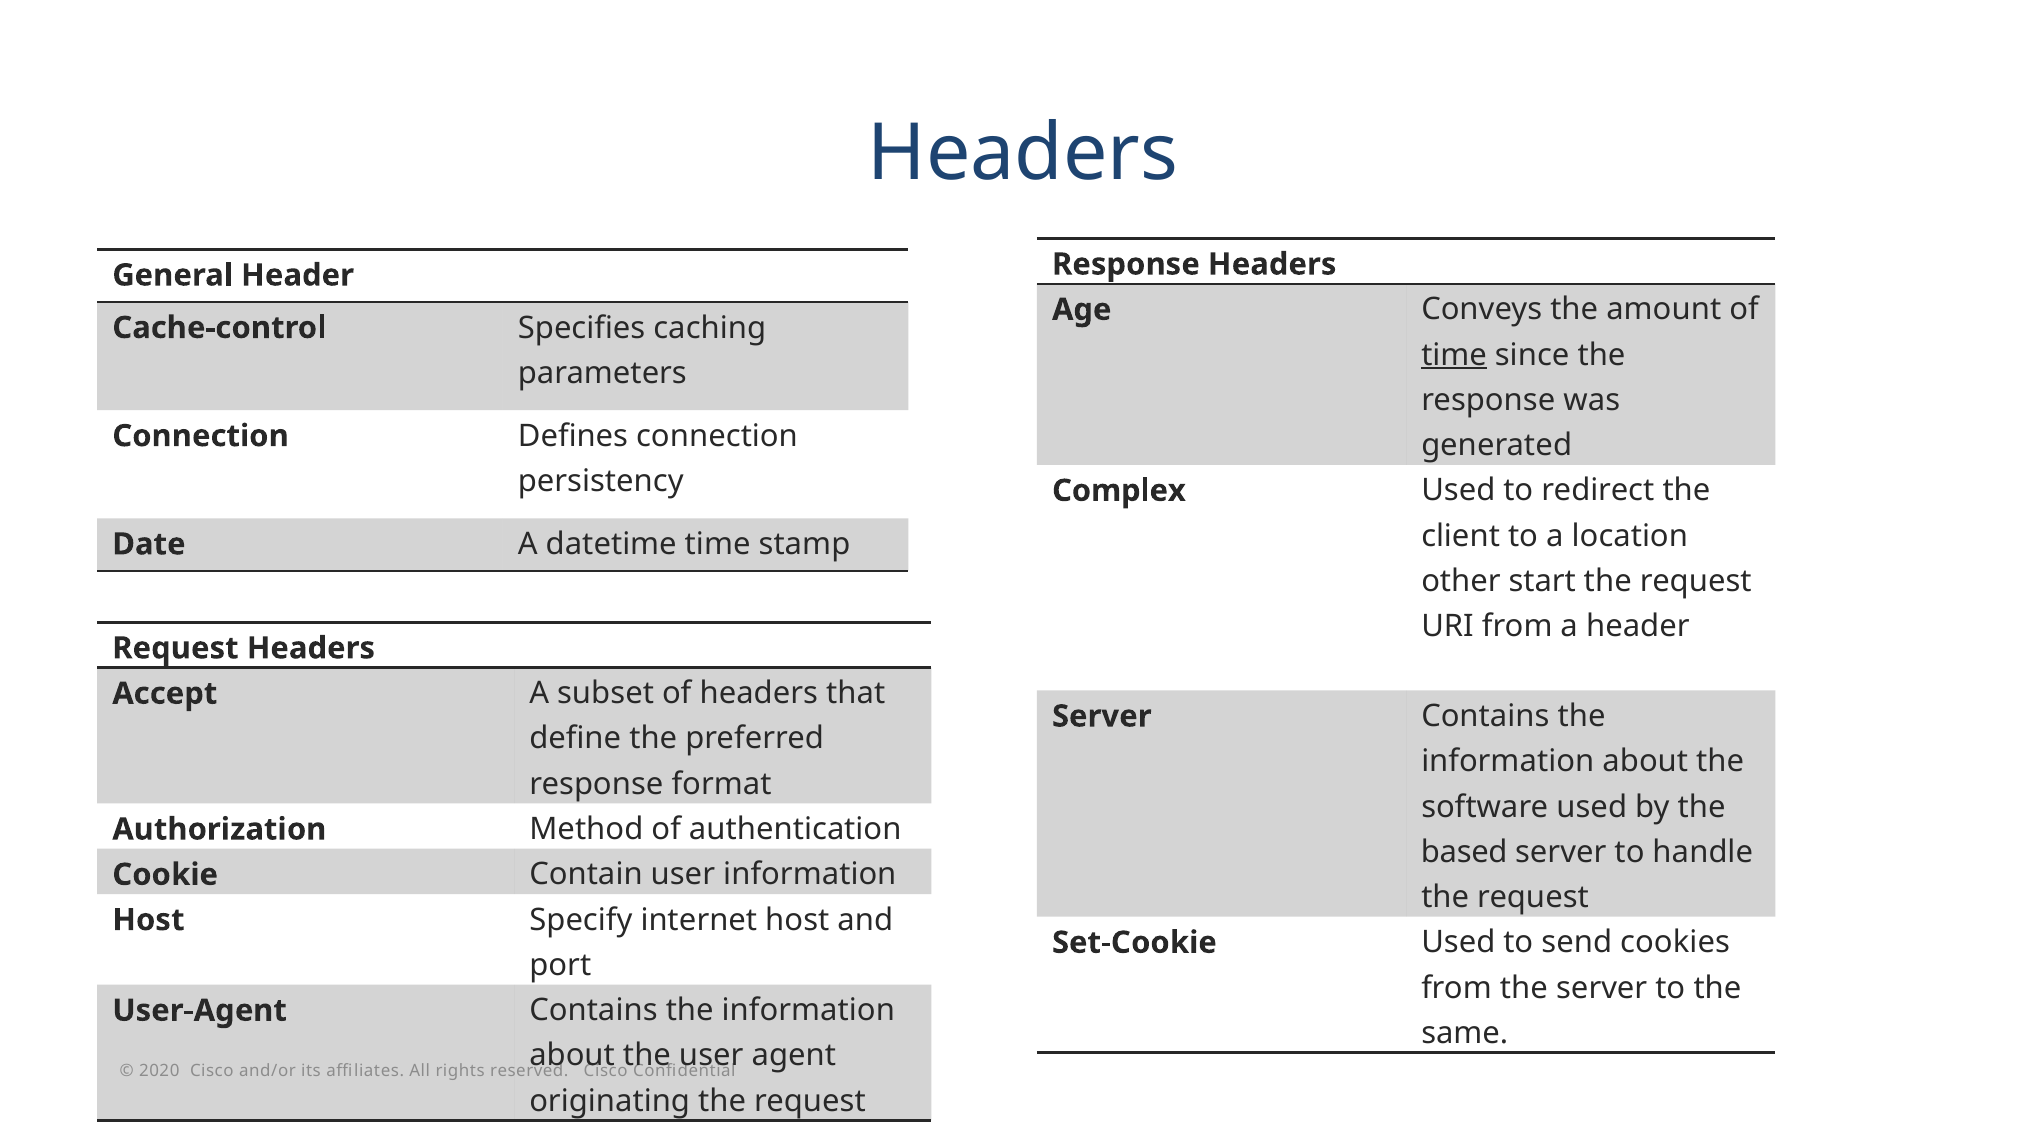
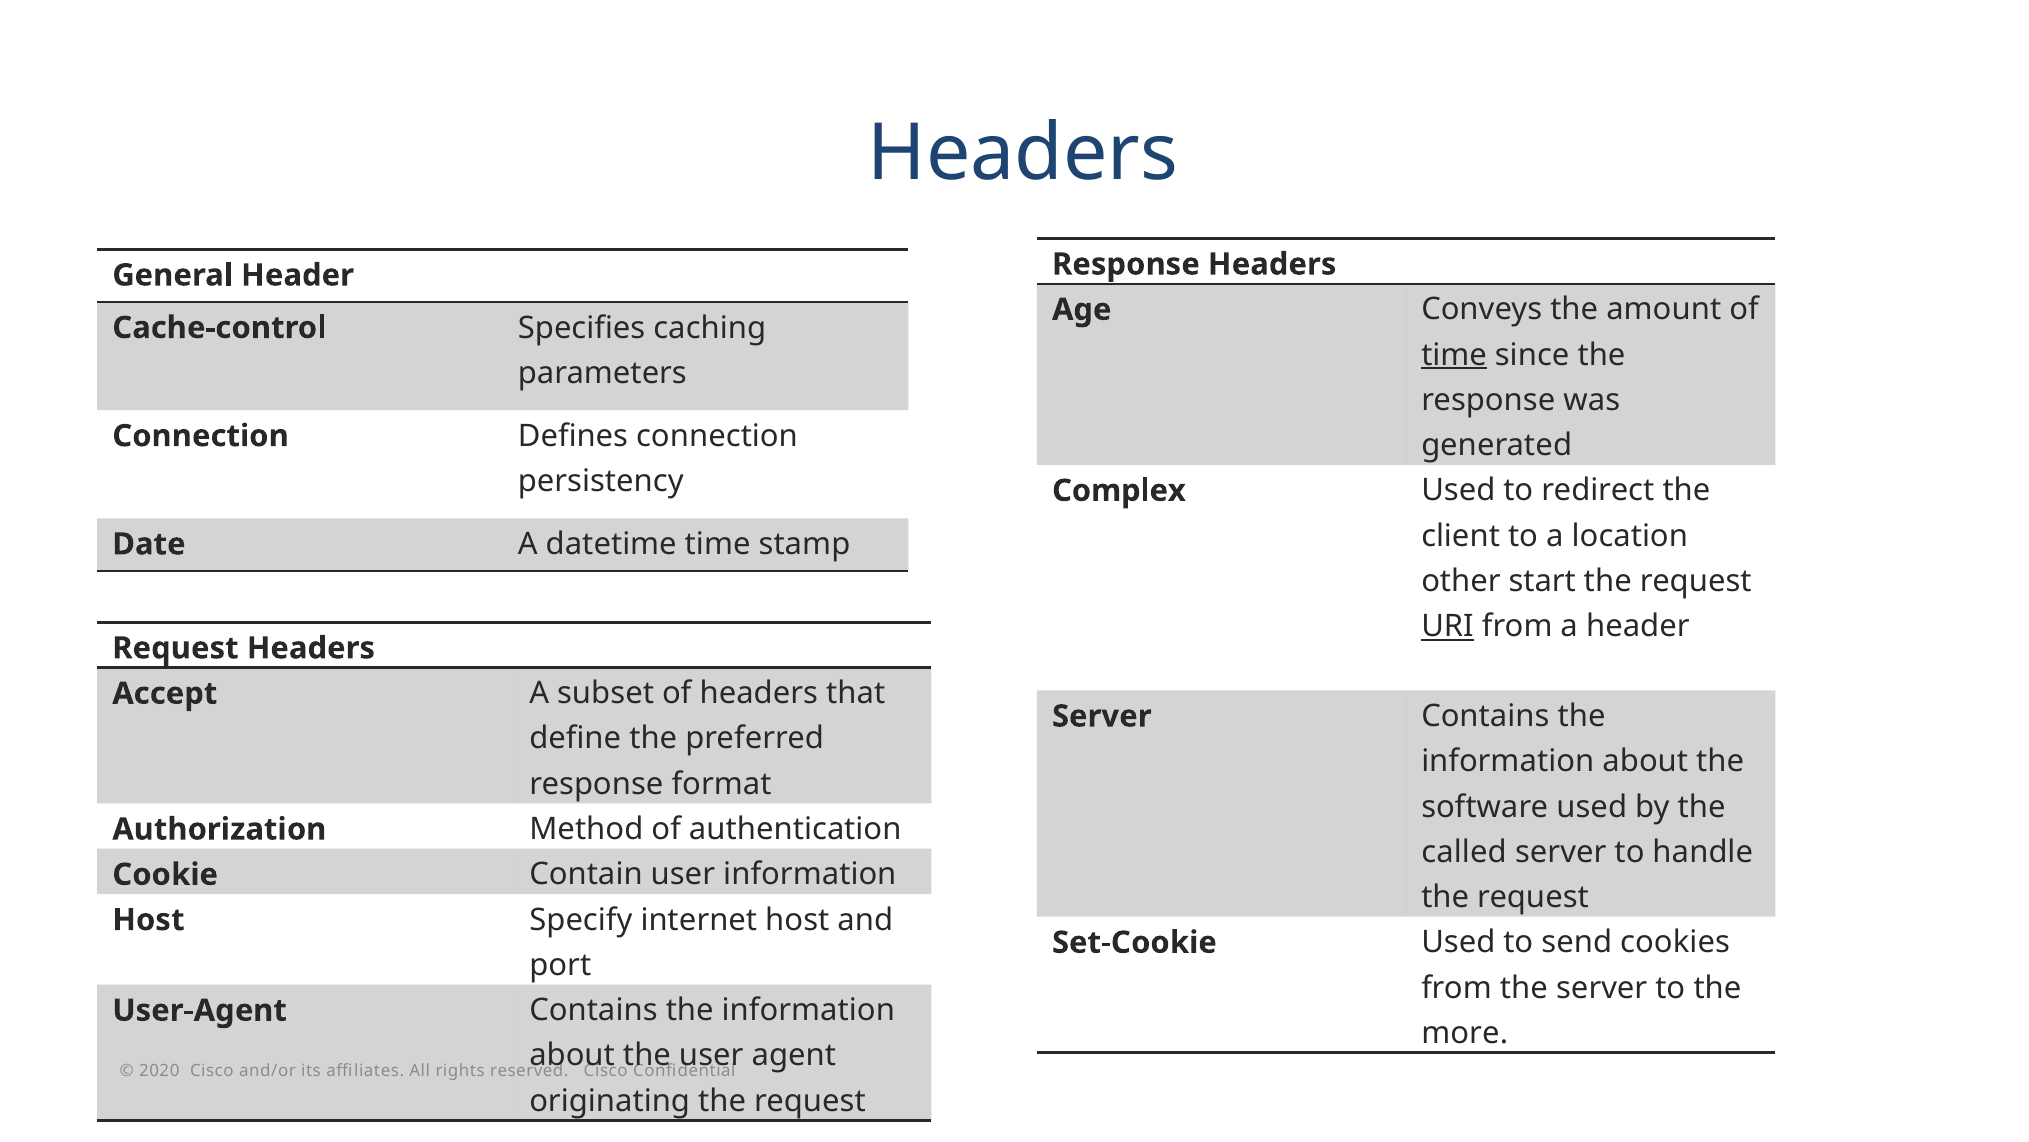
URI underline: none -> present (1447, 626)
based: based -> called (1464, 852)
same: same -> more (1465, 1032)
